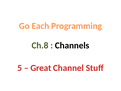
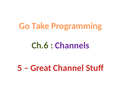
Each: Each -> Take (40, 26)
Ch.8: Ch.8 -> Ch.6 (40, 45)
Channels colour: black -> purple (72, 45)
